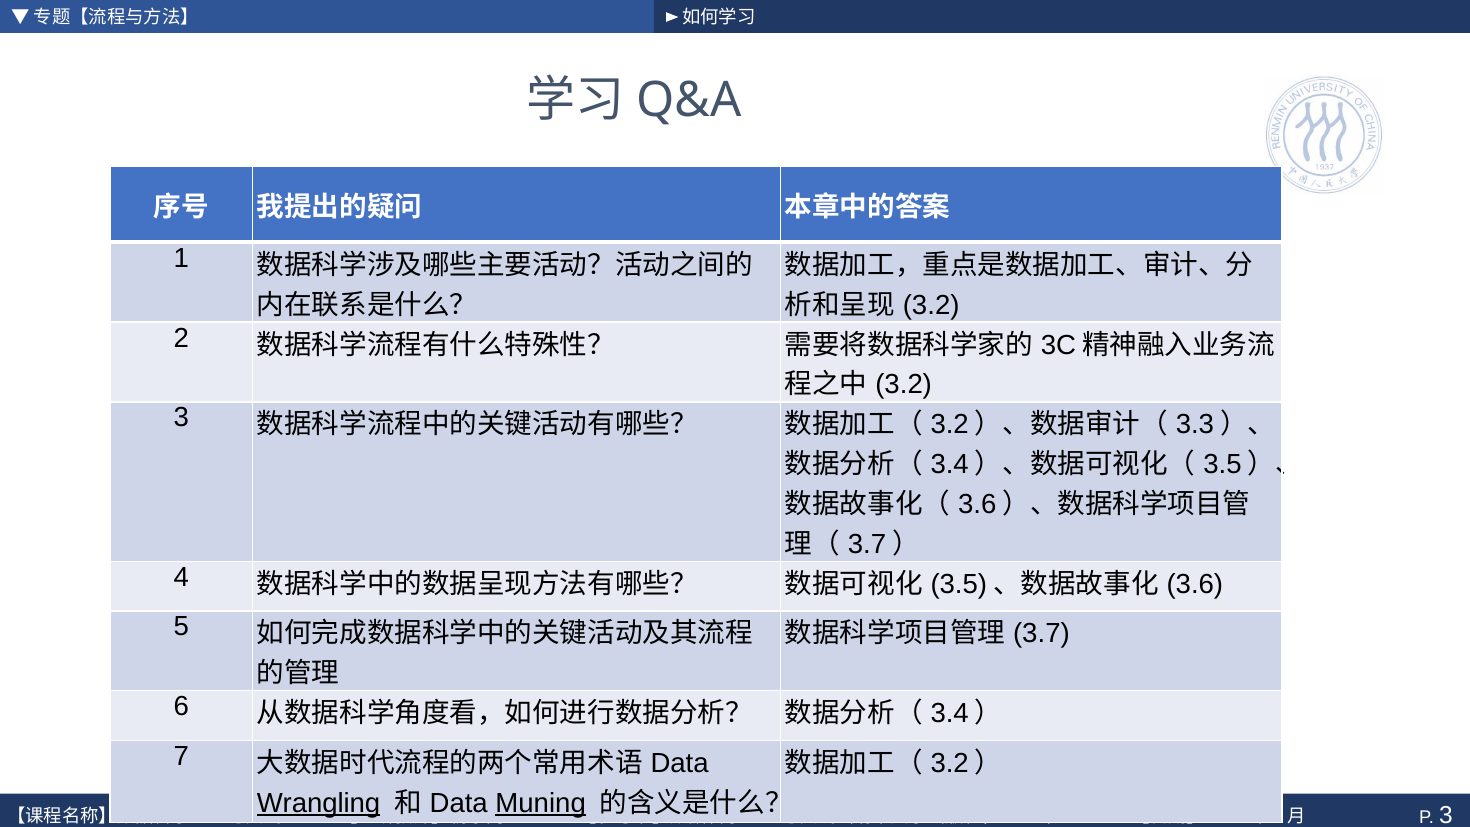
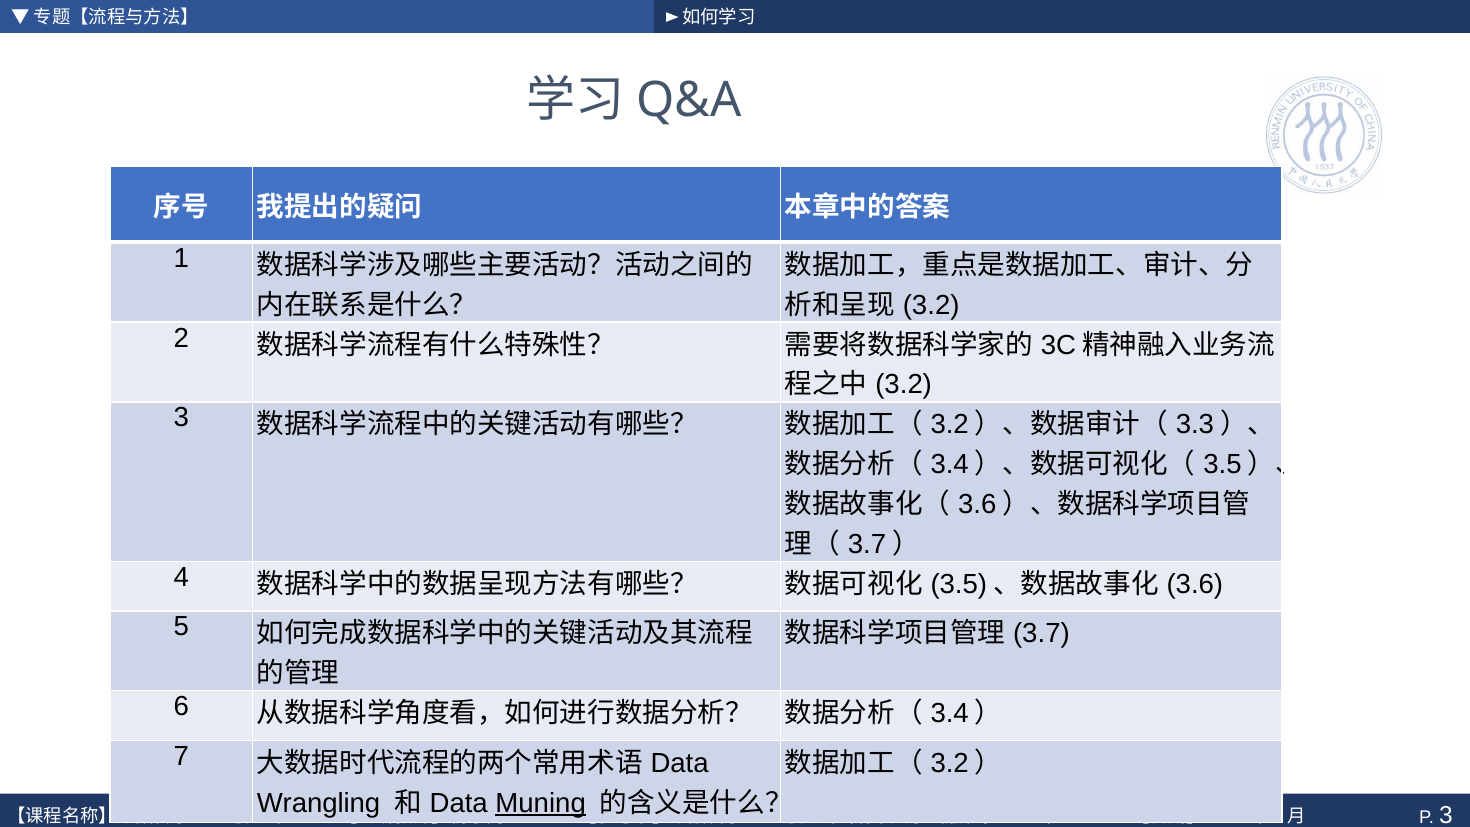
Wrangling underline: present -> none (319, 803)
